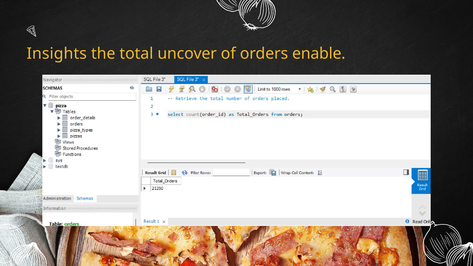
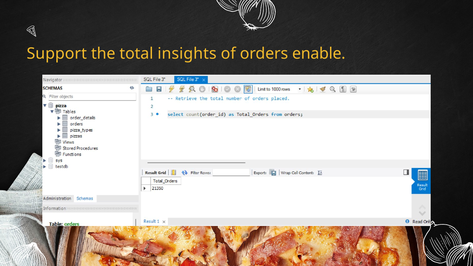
Insights: Insights -> Support (57, 54)
uncover: uncover -> insights (187, 54)
